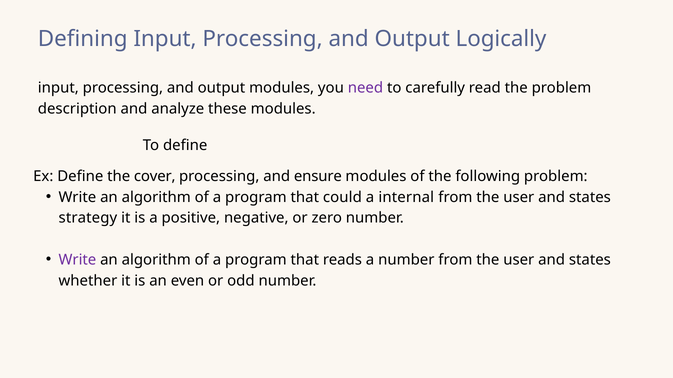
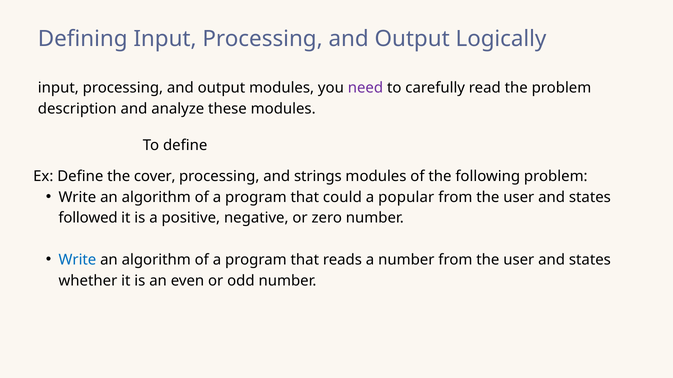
ensure: ensure -> strings (318, 176)
internal: internal -> popular (406, 197)
strategy: strategy -> followed (88, 218)
Write colour: purple -> blue (77, 260)
